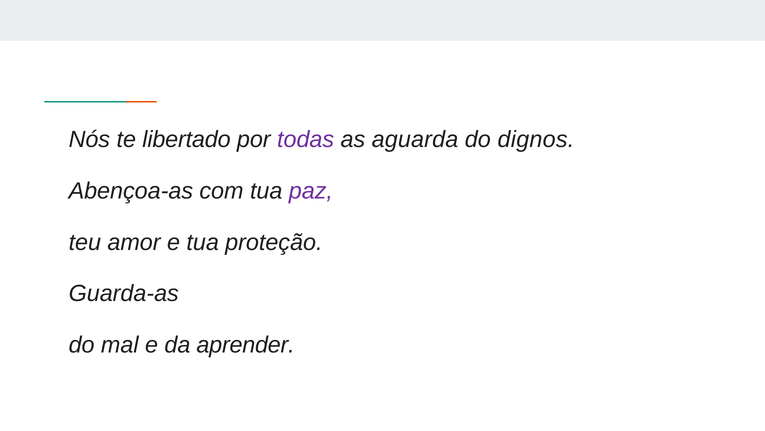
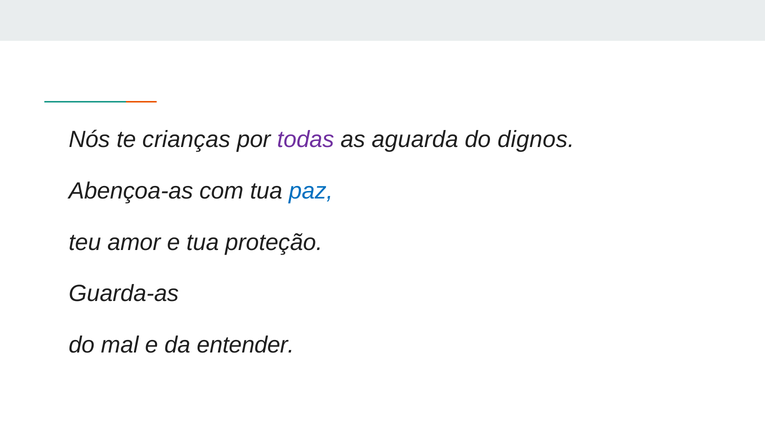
libertado: libertado -> crianças (186, 139)
paz colour: purple -> blue (311, 191)
aprender: aprender -> entender (246, 345)
